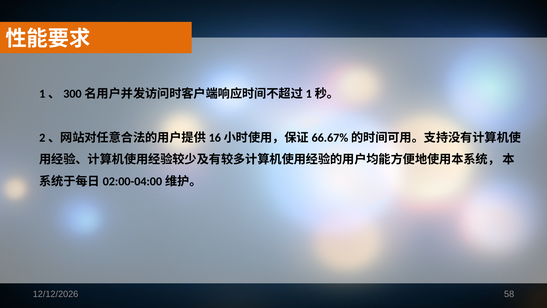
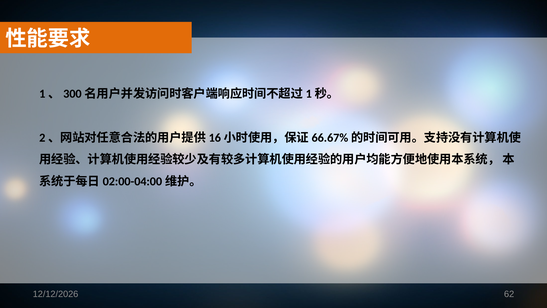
58: 58 -> 62 (509, 294)
